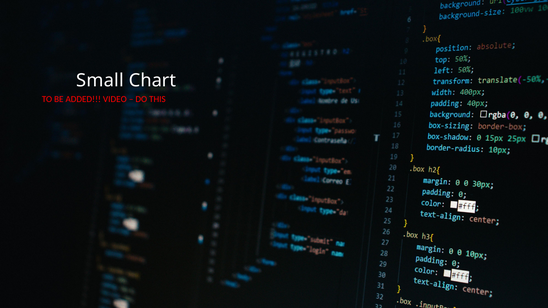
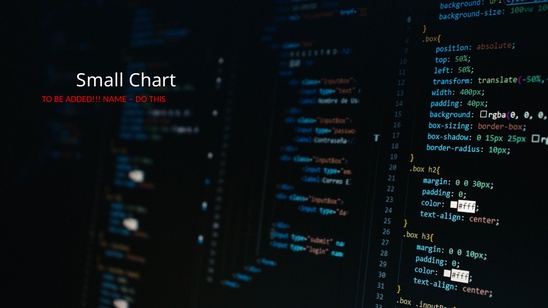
VIDEO: VIDEO -> NAME (115, 99)
